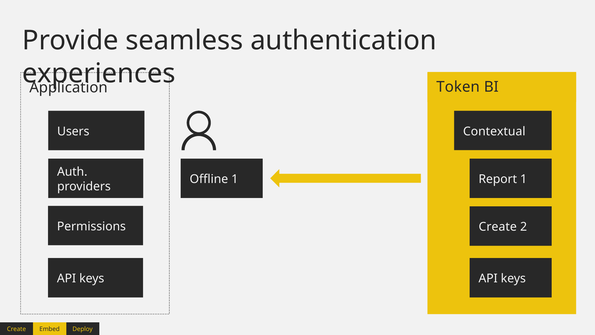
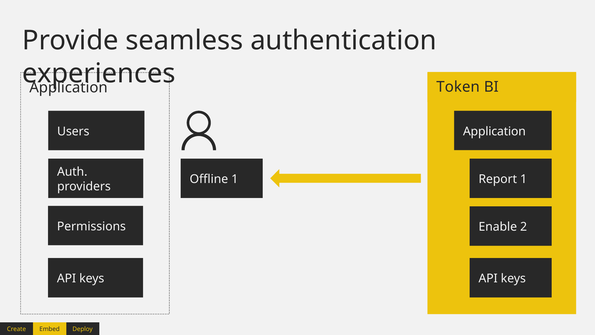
Contextual: Contextual -> Application (494, 131)
Create: Create -> Enable (498, 227)
